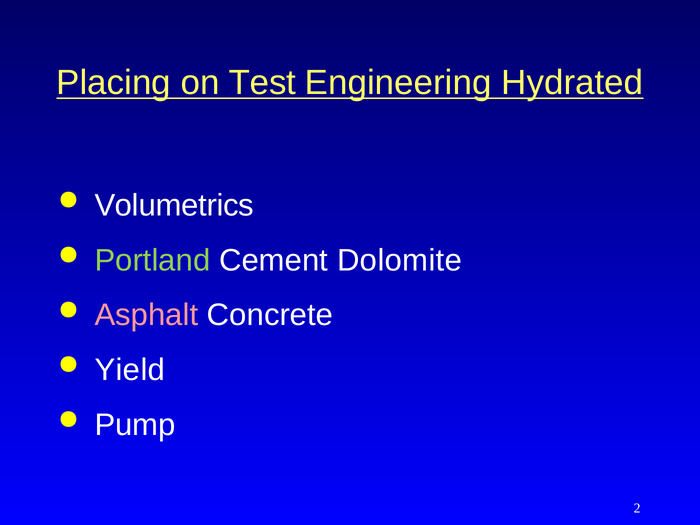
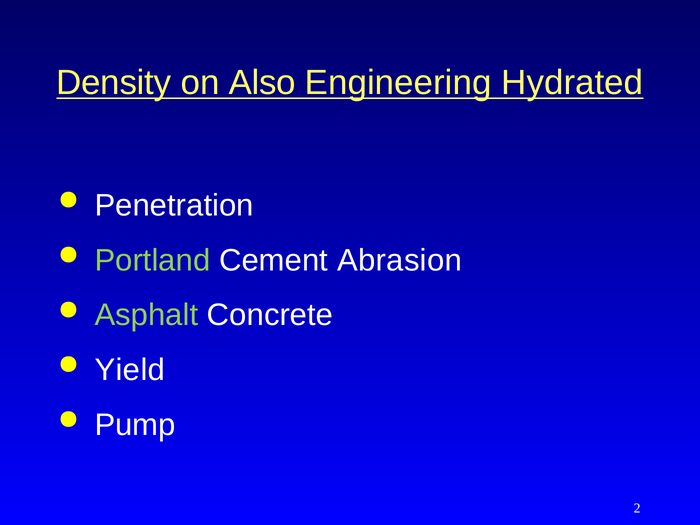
Placing: Placing -> Density (114, 83)
Test: Test -> Also (262, 83)
Volumetrics: Volumetrics -> Penetration (174, 205)
Dolomite: Dolomite -> Abrasion (400, 260)
Asphalt colour: pink -> light green (146, 315)
